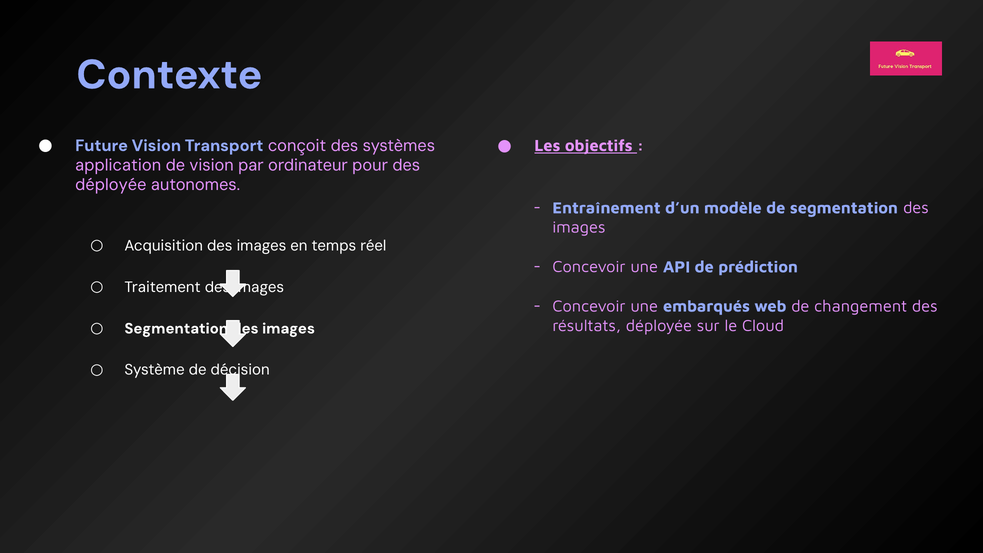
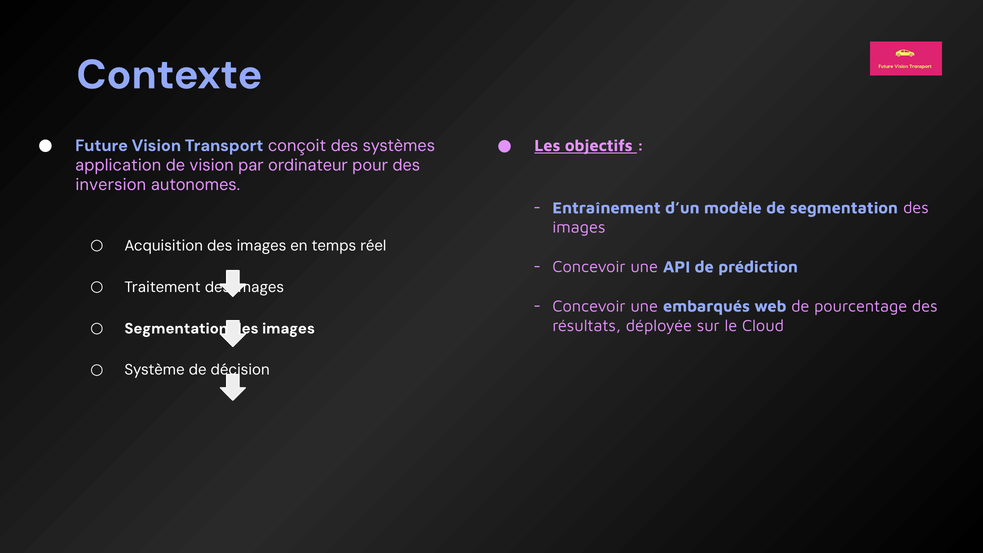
déployée: déployée -> inversion (111, 185)
changement: changement -> pourcentage (861, 306)
